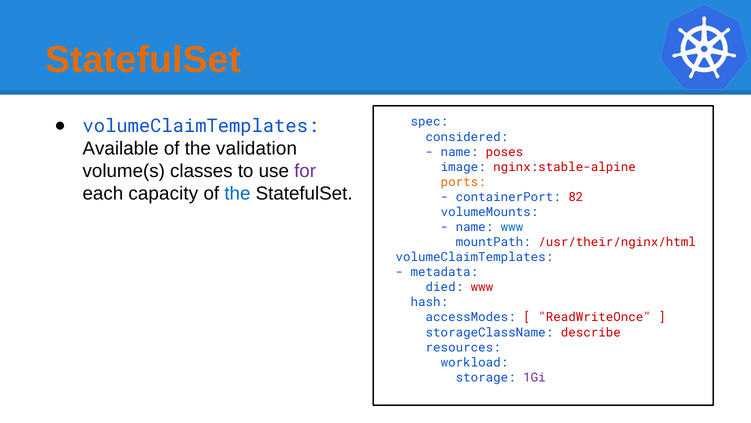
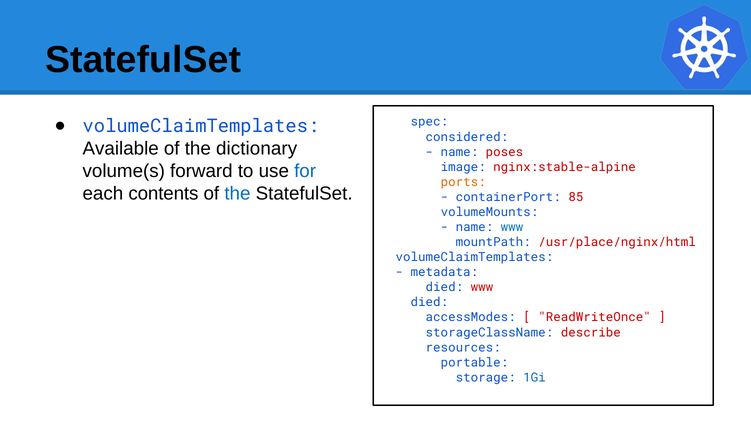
StatefulSet colour: orange -> black (143, 60)
validation: validation -> dictionary (257, 148)
classes: classes -> forward (201, 171)
for colour: purple -> blue (305, 171)
capacity: capacity -> contents (163, 193)
82: 82 -> 85 (576, 197)
/usr/their/nginx/html: /usr/their/nginx/html -> /usr/place/nginx/html (617, 242)
hash: hash -> died (429, 302)
workload: workload -> portable (474, 362)
1Gi colour: purple -> blue (534, 377)
